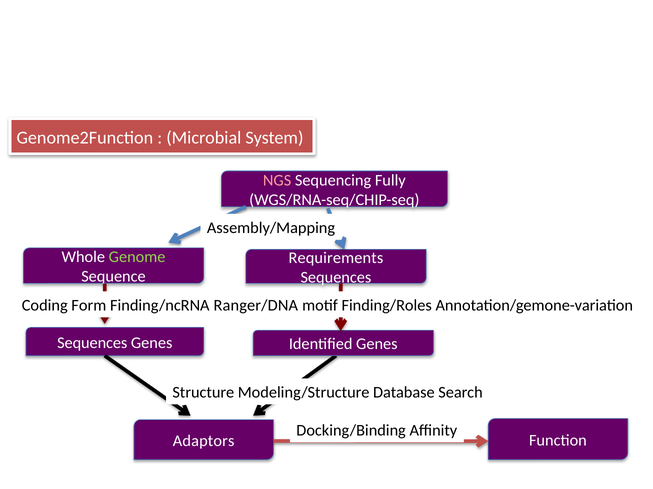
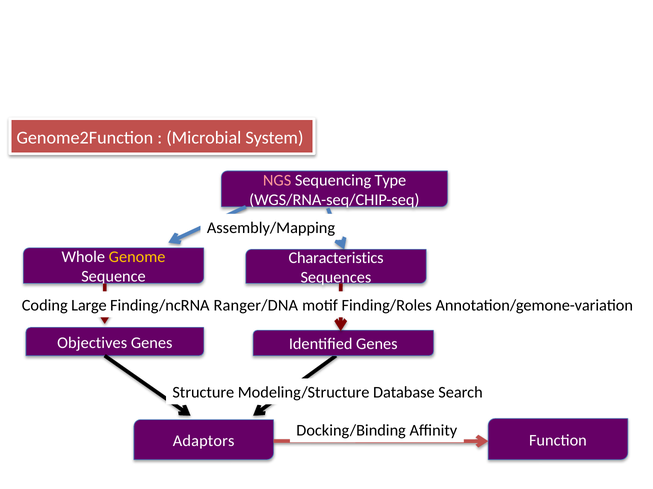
Fully: Fully -> Type (390, 180)
Genome colour: light green -> yellow (137, 257)
Requirements: Requirements -> Characteristics (336, 258)
Form: Form -> Large (89, 306)
Sequences: Sequences -> Objectives (92, 343)
